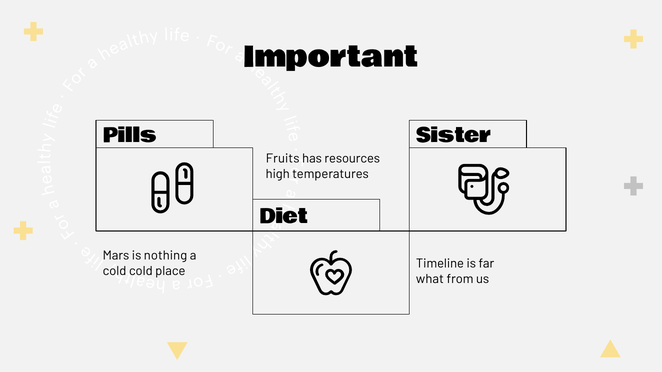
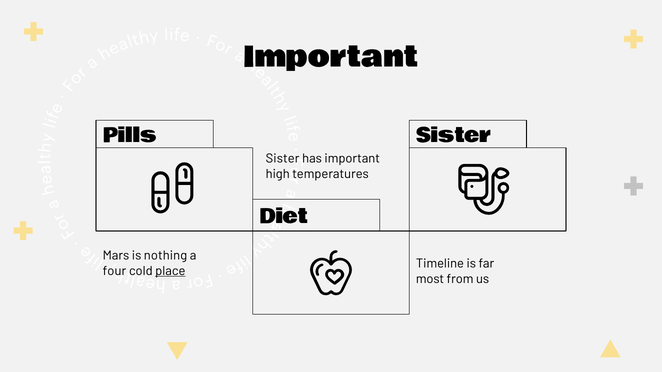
Fruits: Fruits -> Sister (283, 159)
has resources: resources -> important (352, 159)
cold: cold -> four (114, 271)
place underline: none -> present (170, 271)
what: what -> most (430, 279)
